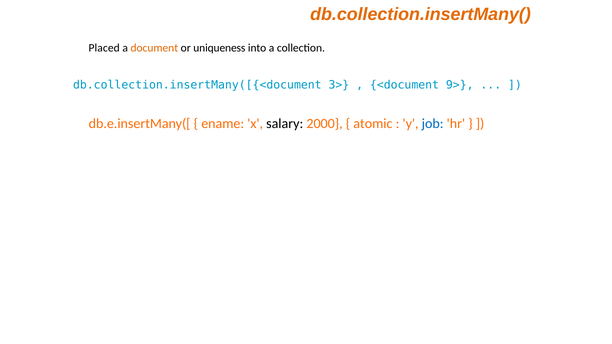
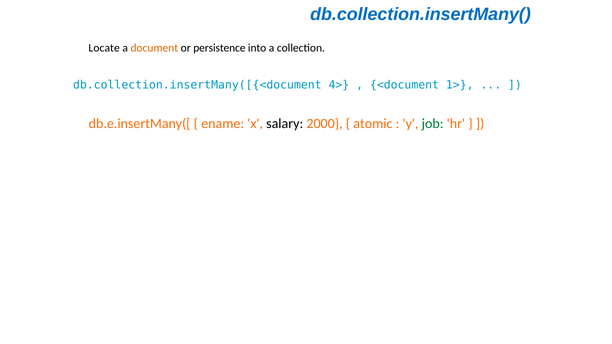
db.collection.insertMany( colour: orange -> blue (421, 14)
Placed: Placed -> Locate (104, 48)
uniqueness: uniqueness -> persistence (219, 48)
3>: 3> -> 4> (339, 85)
9>: 9> -> 1> (460, 85)
job colour: blue -> green (433, 124)
